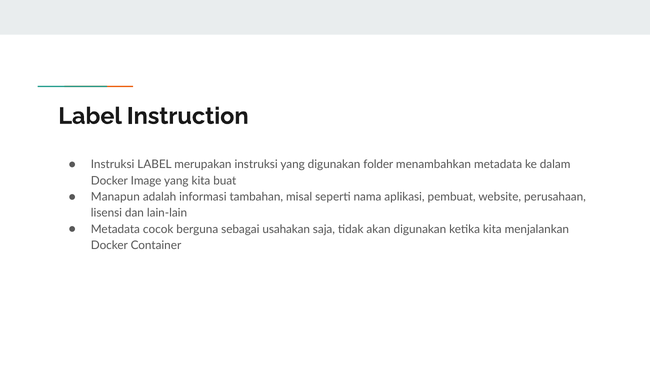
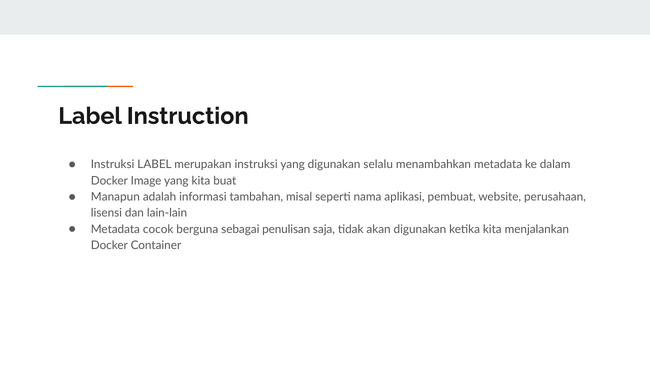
folder: folder -> selalu (378, 164)
usahakan: usahakan -> penulisan (286, 229)
